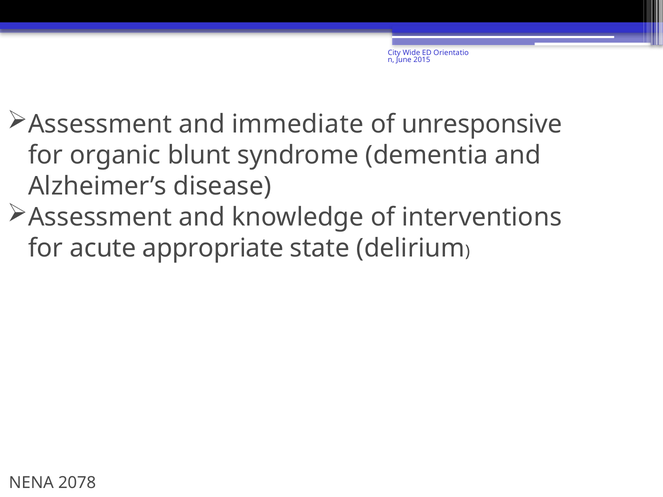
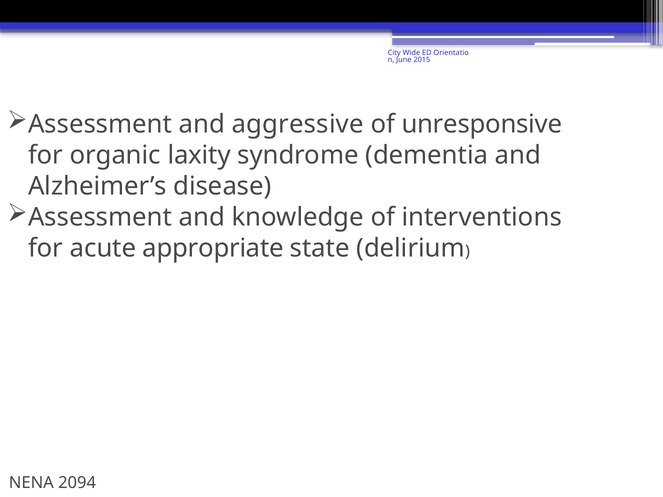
immediate: immediate -> aggressive (298, 124)
blunt: blunt -> laxity (199, 155)
2078: 2078 -> 2094 (77, 483)
